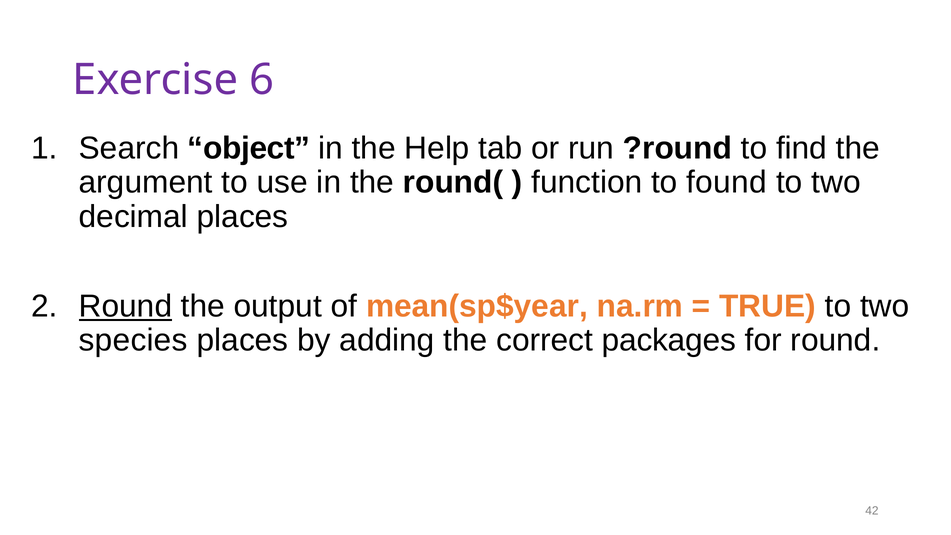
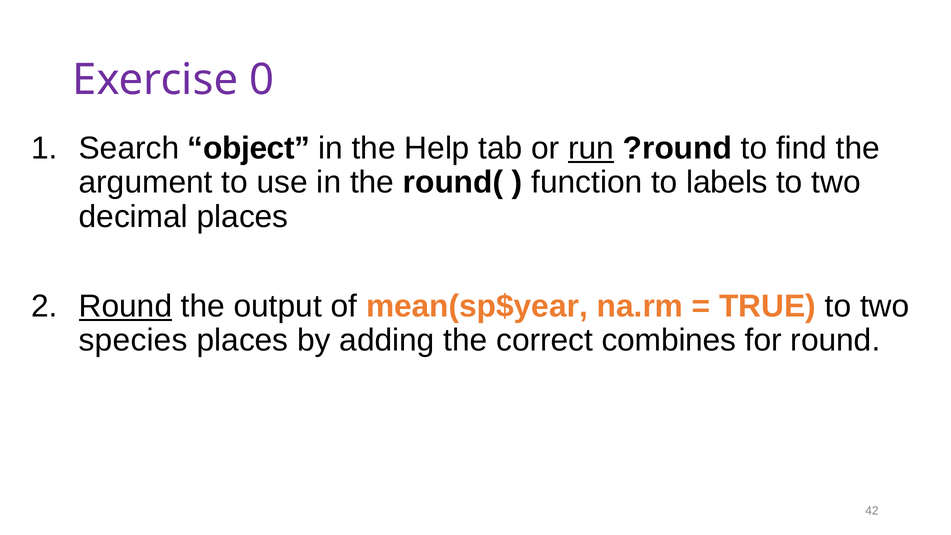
6: 6 -> 0 (262, 80)
run underline: none -> present (591, 148)
found: found -> labels (727, 182)
packages: packages -> combines (669, 340)
